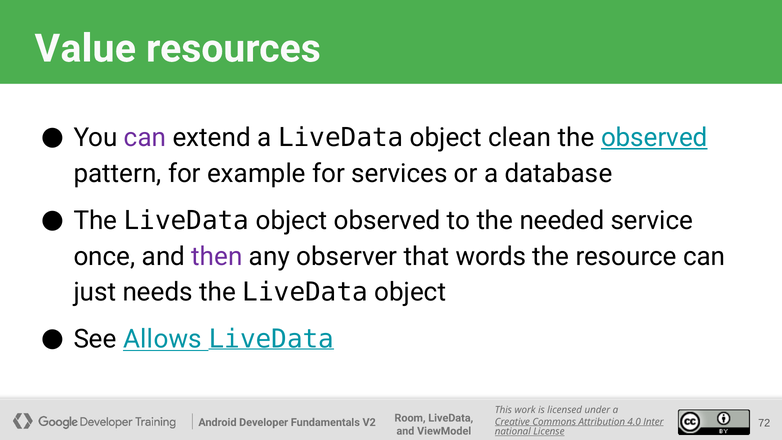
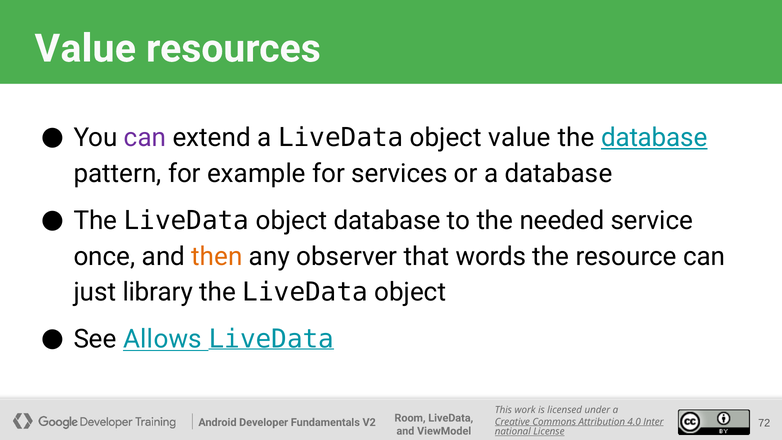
object clean: clean -> value (520, 138)
the observed: observed -> database (654, 138)
object observed: observed -> database (387, 220)
then colour: purple -> orange (217, 256)
needs: needs -> library (158, 292)
